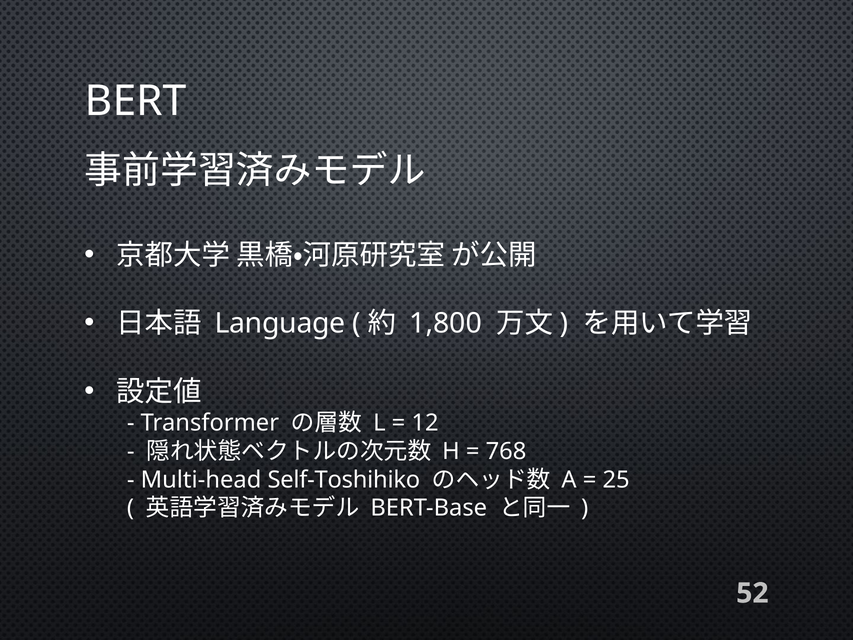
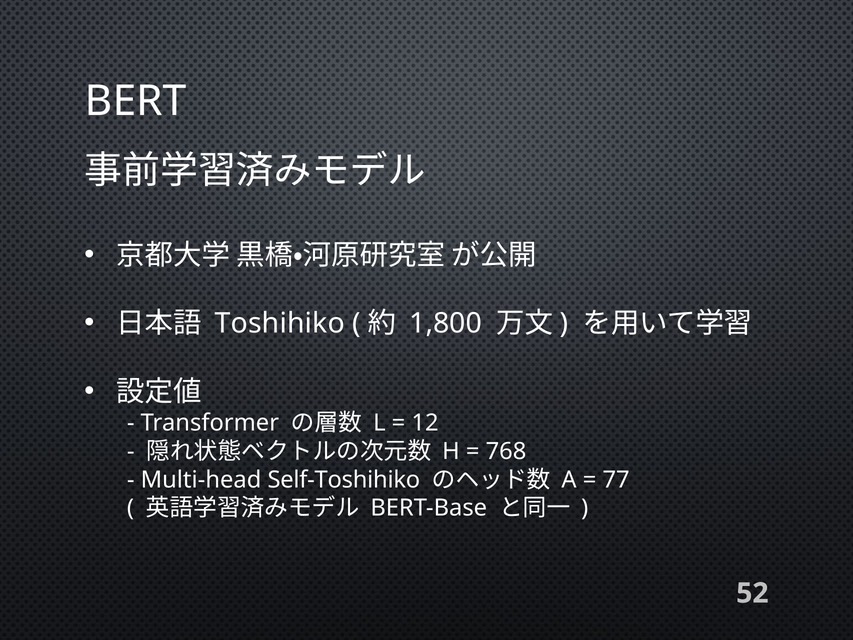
Language: Language -> Toshihiko (280, 323)
25: 25 -> 77 (616, 479)
